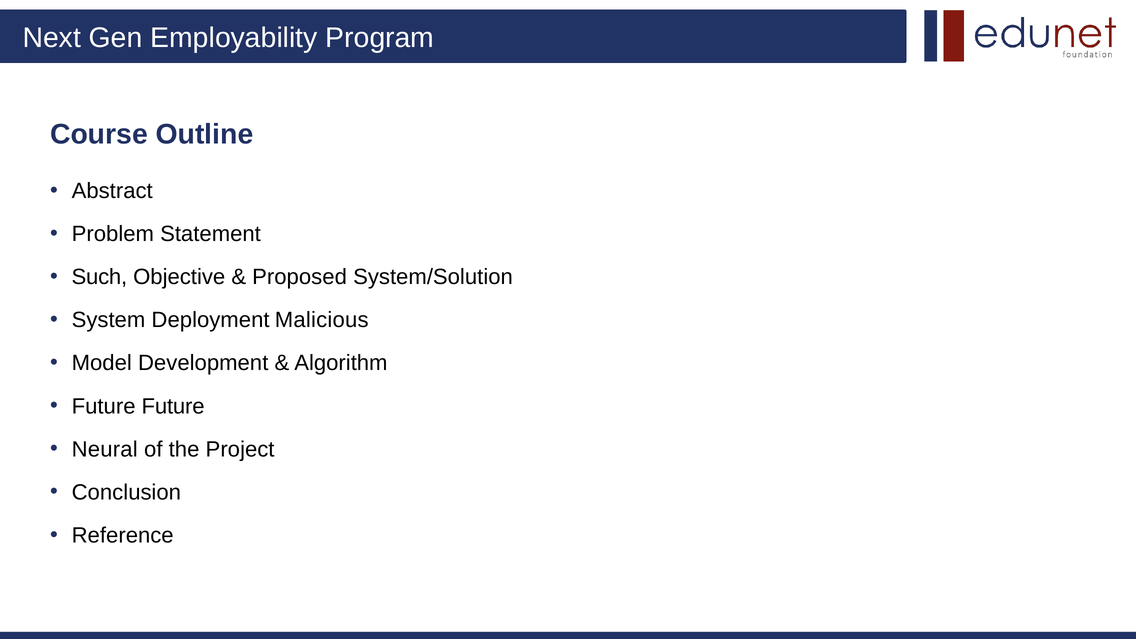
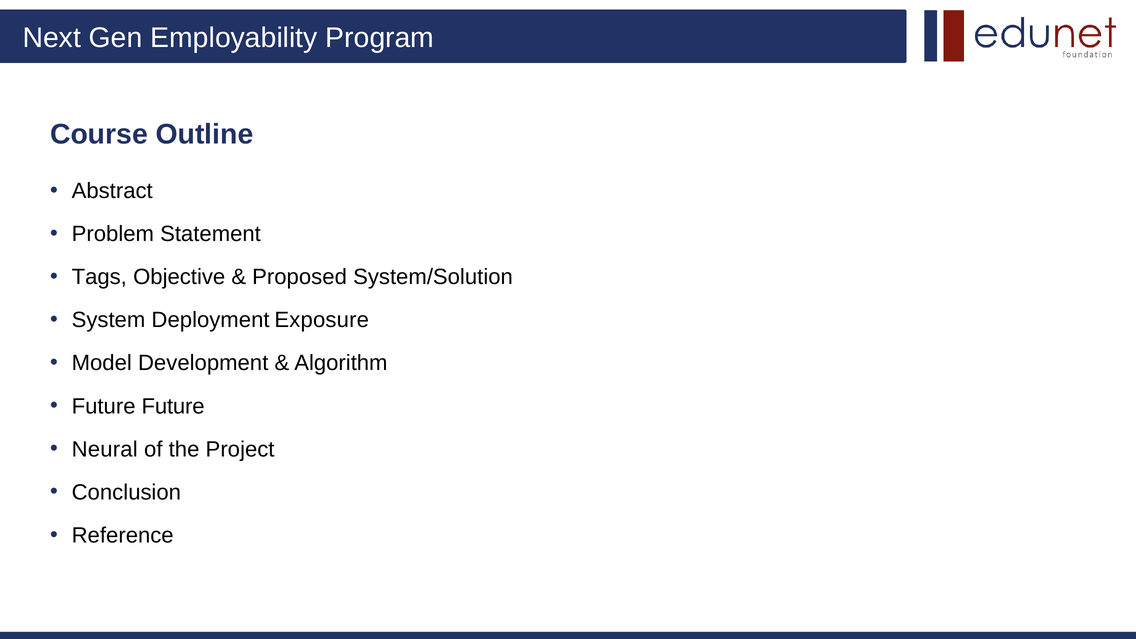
Such: Such -> Tags (99, 277)
Malicious: Malicious -> Exposure (322, 320)
